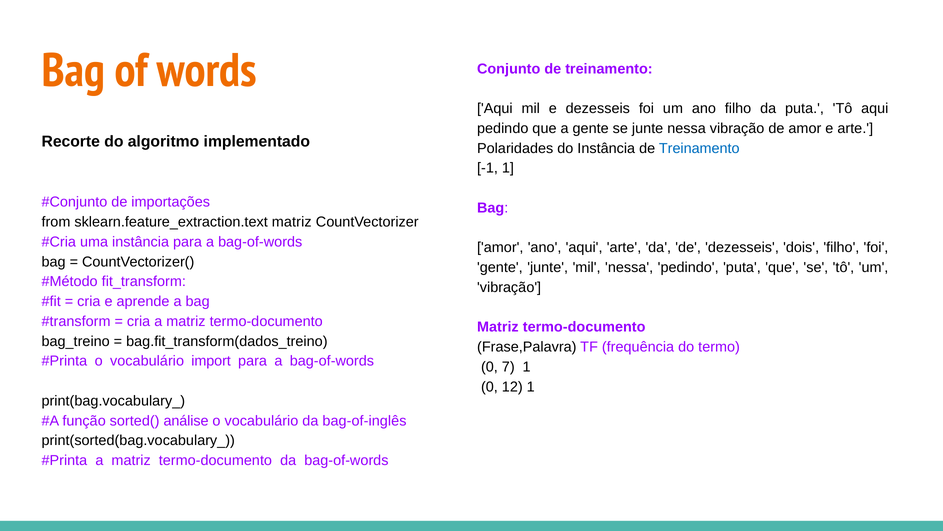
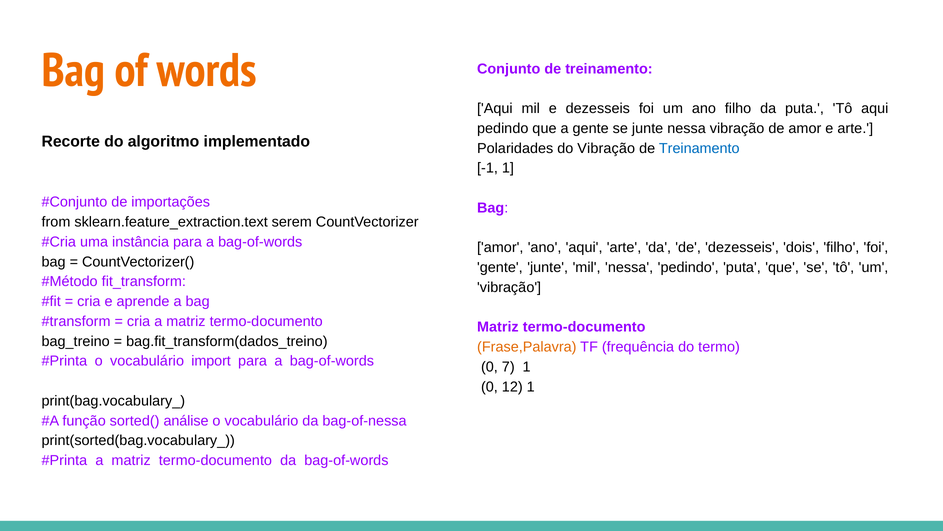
do Instância: Instância -> Vibração (606, 148)
sklearn.feature_extraction.text matriz: matriz -> serem (292, 222)
Frase,Palavra colour: black -> orange (527, 347)
bag-of-inglês: bag-of-inglês -> bag-of-nessa (365, 420)
